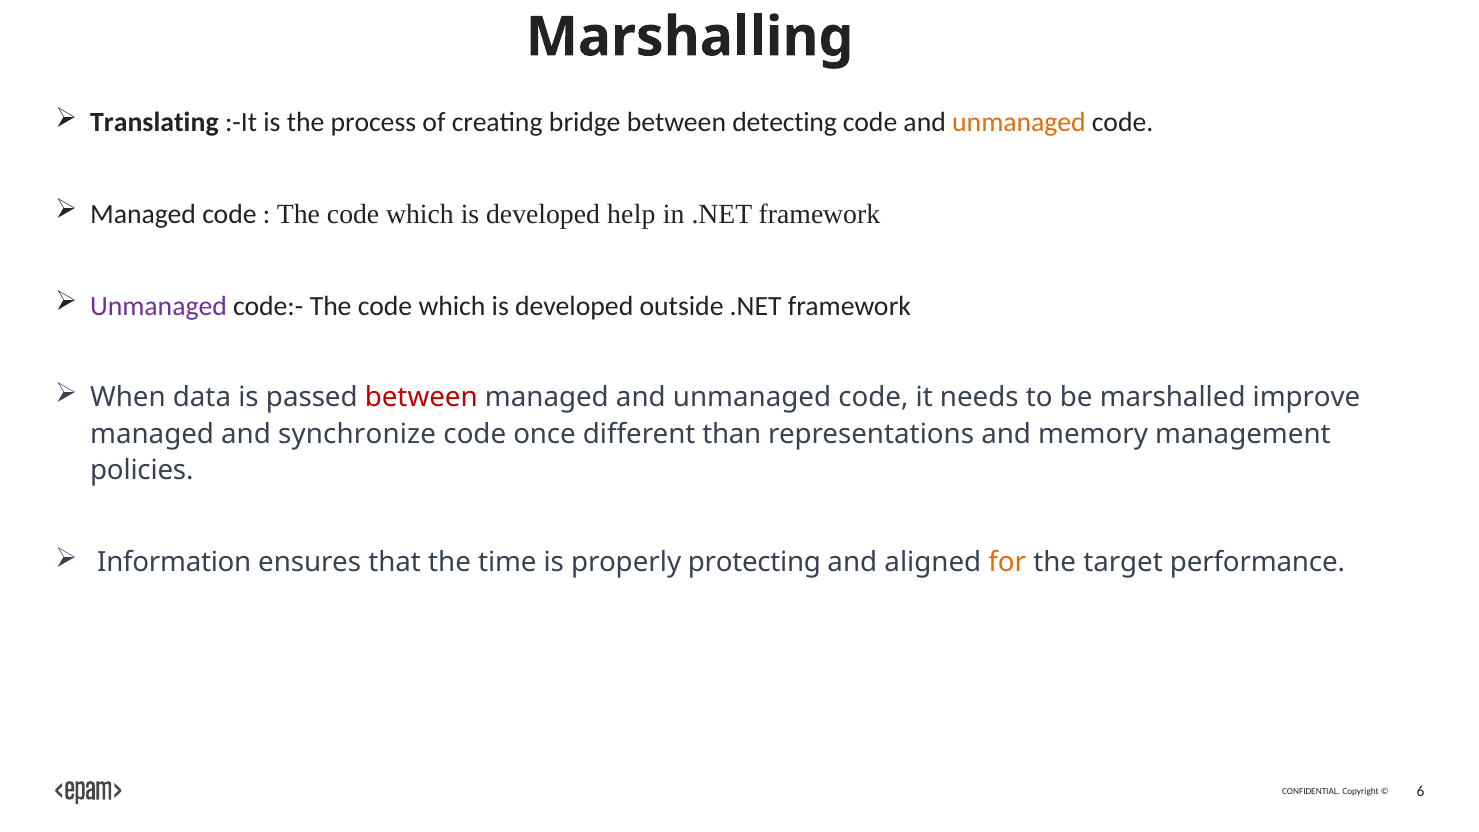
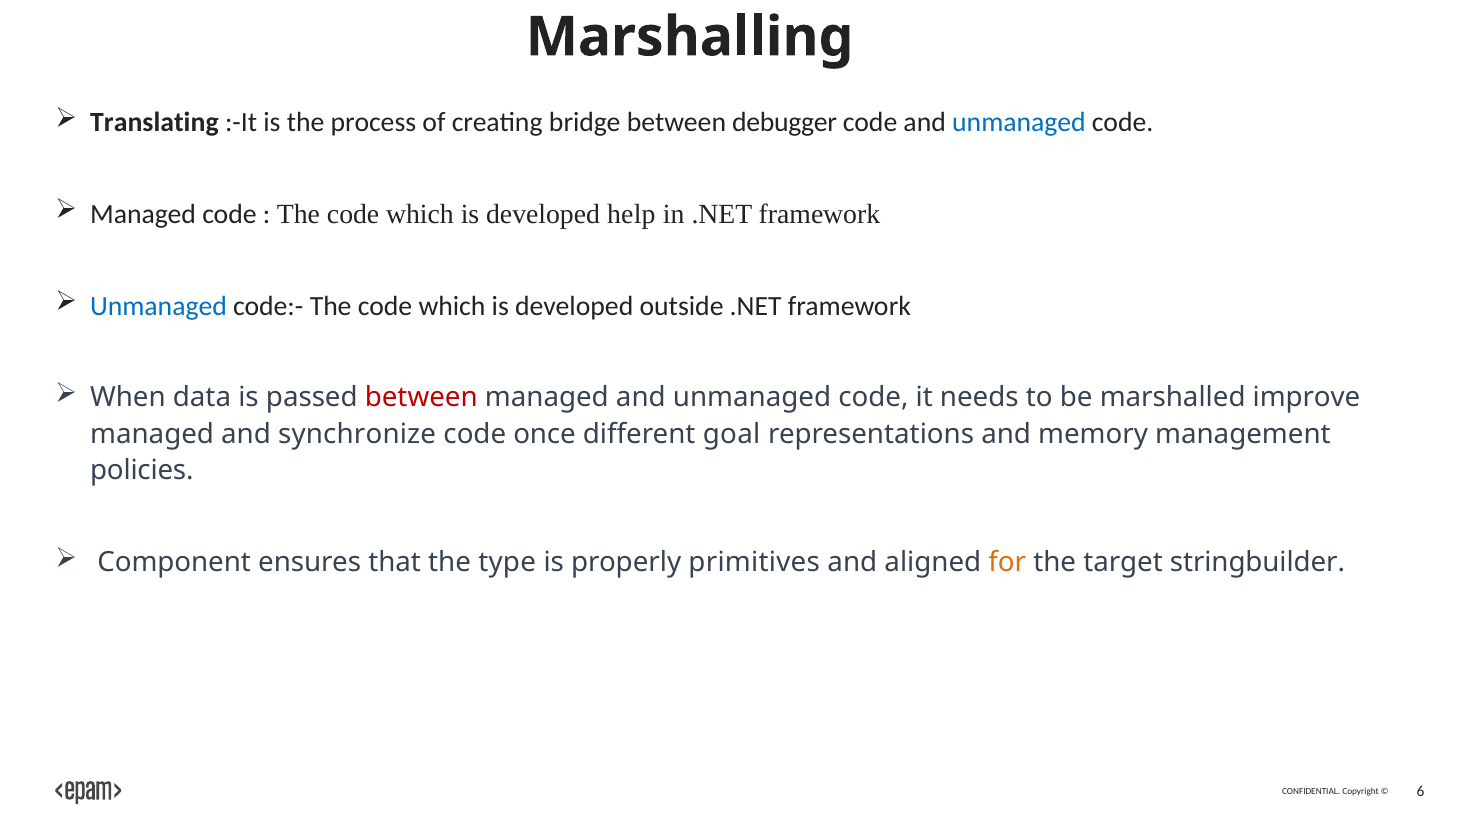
detecting: detecting -> debugger (785, 122)
unmanaged colour: orange -> blue (1019, 122)
Unmanaged colour: purple -> blue (158, 306)
than: than -> goal (732, 434)
Information: Information -> Component (174, 562)
time: time -> type (507, 562)
protecting: protecting -> primitives (754, 562)
performance: performance -> stringbuilder (1257, 562)
